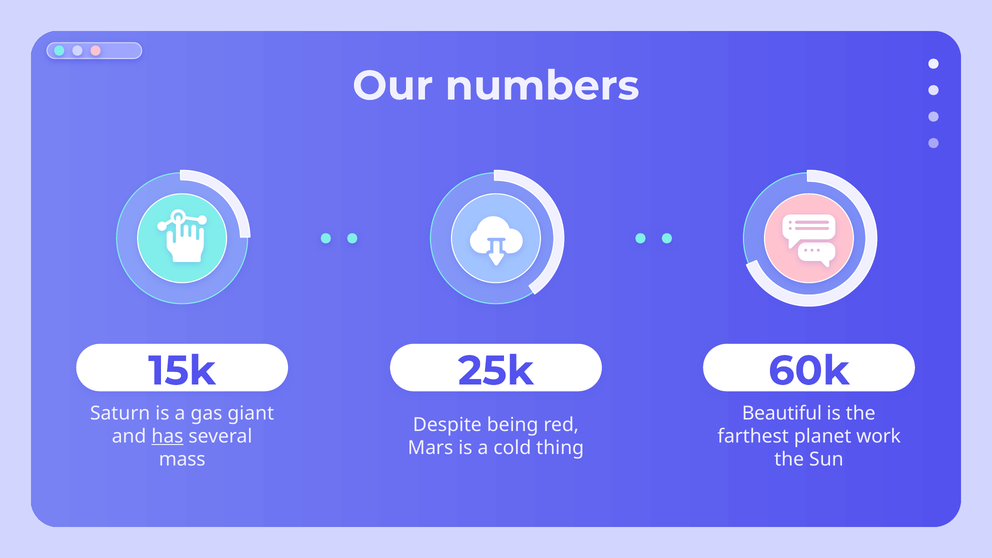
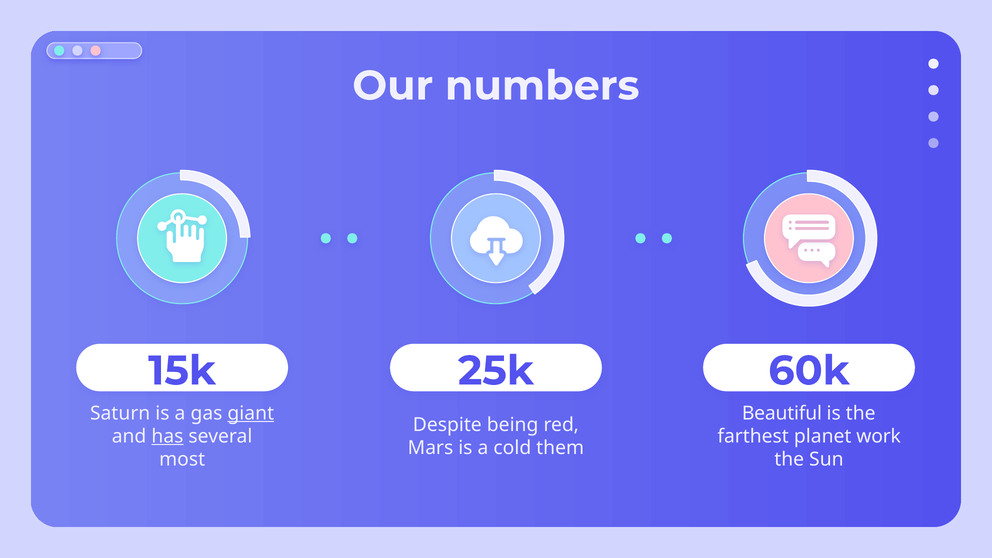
giant underline: none -> present (251, 413)
thing: thing -> them (560, 448)
mass: mass -> most (182, 459)
